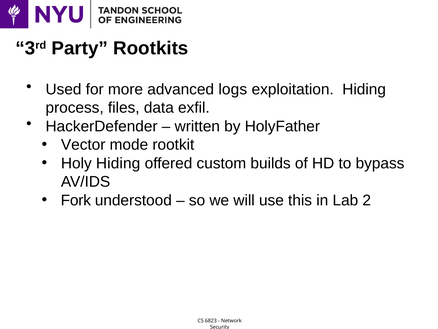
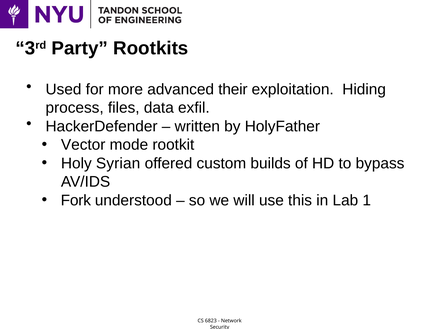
logs: logs -> their (233, 89)
Holy Hiding: Hiding -> Syrian (118, 163)
2: 2 -> 1 (367, 200)
